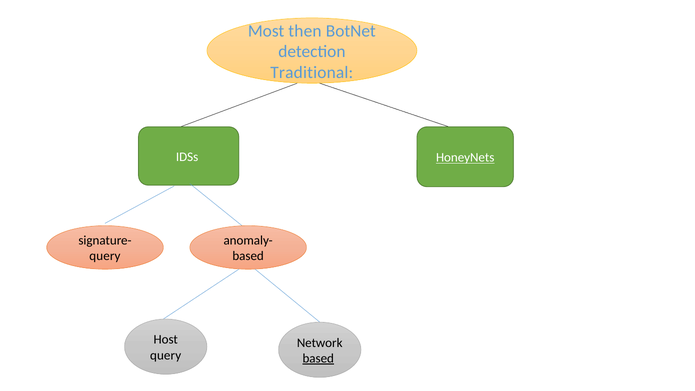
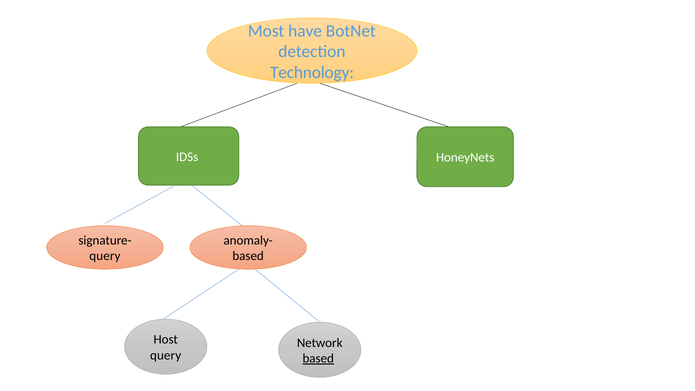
then: then -> have (305, 31)
Traditional: Traditional -> Technology (312, 73)
HoneyNets underline: present -> none (465, 158)
